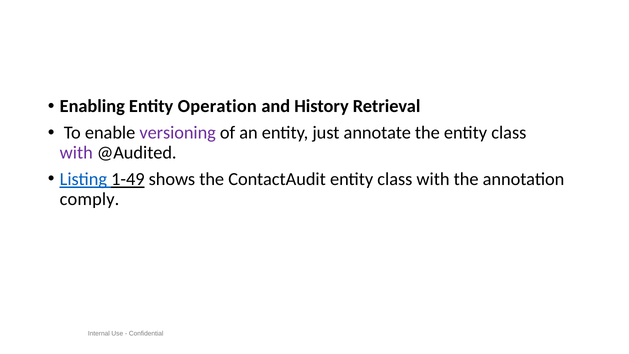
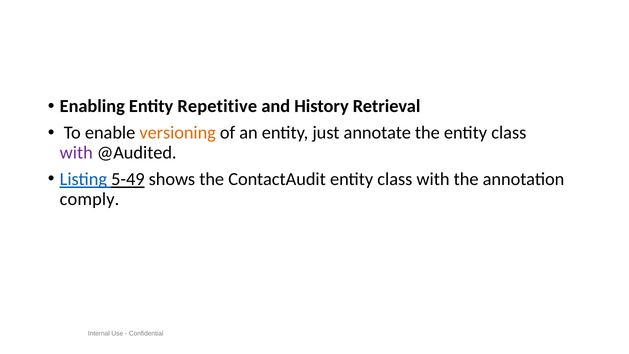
Operation: Operation -> Repetitive (217, 106)
versioning colour: purple -> orange (178, 133)
1-49: 1-49 -> 5-49 (128, 179)
